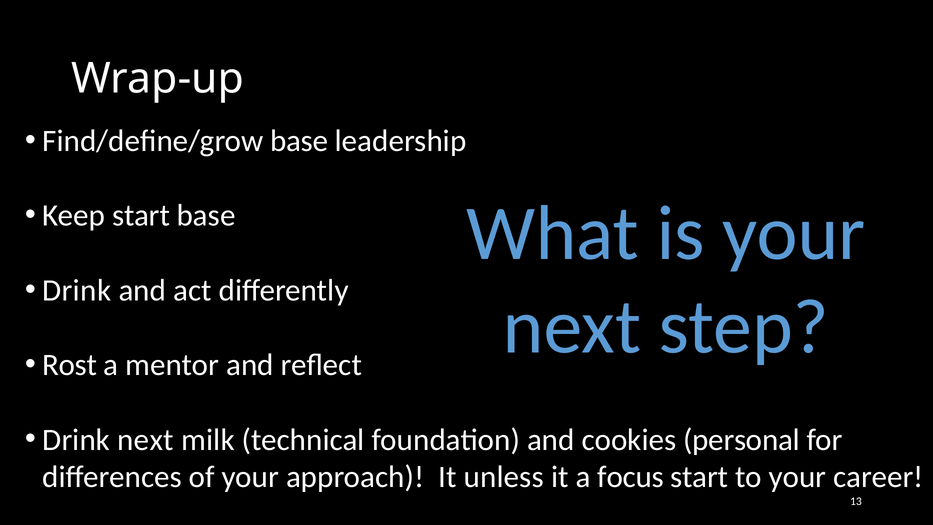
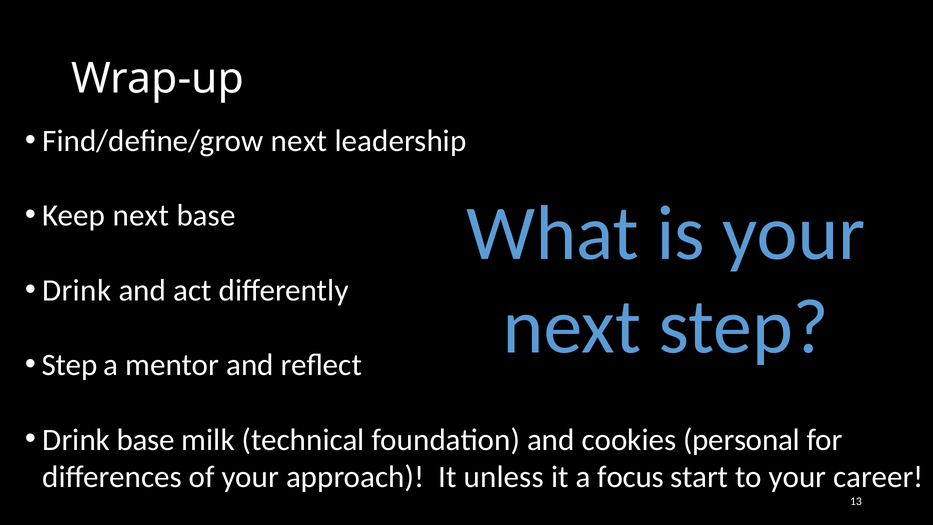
Find/define/grow base: base -> next (299, 141)
Keep start: start -> next (141, 216)
Rost: Rost -> Step (70, 365)
Drink next: next -> base (146, 440)
